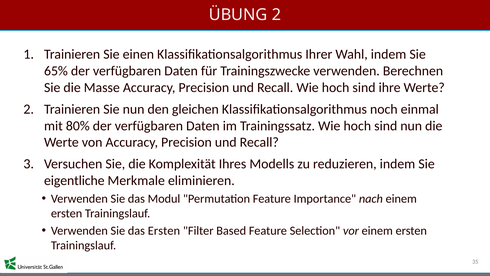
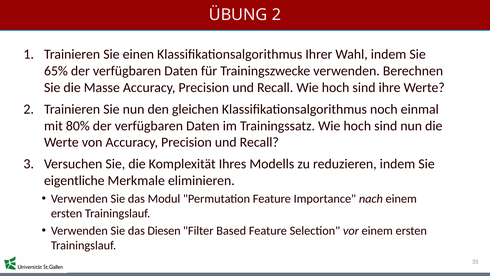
das Ersten: Ersten -> Diesen (164, 230)
